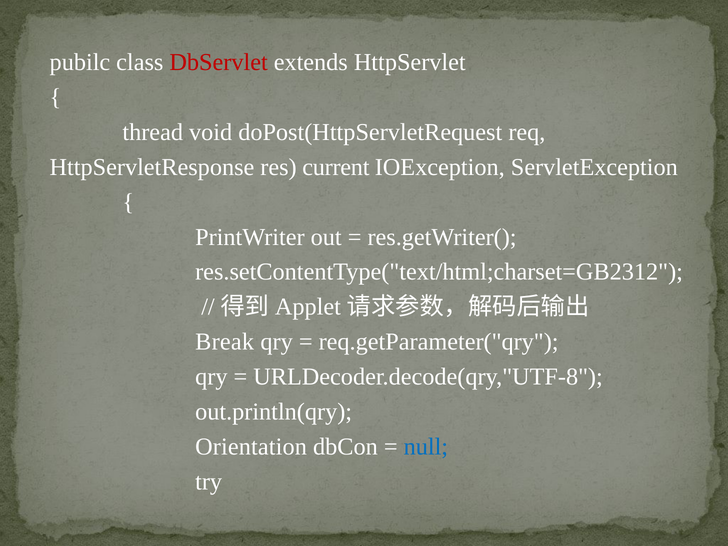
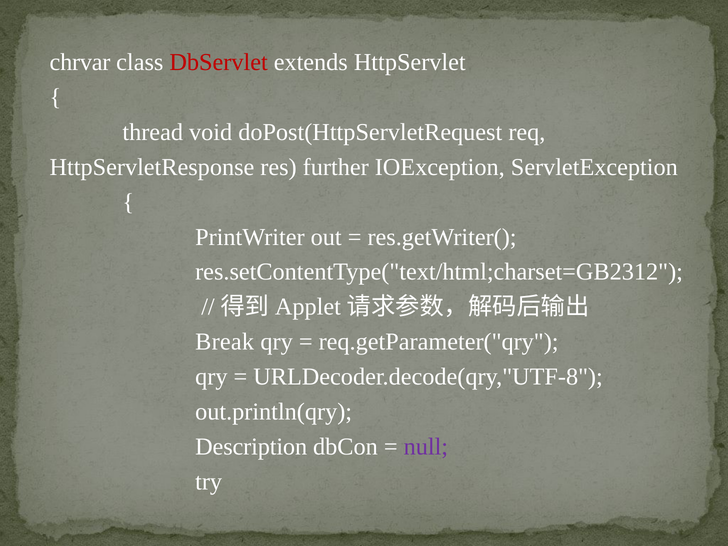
pubilc: pubilc -> chrvar (80, 62)
current: current -> further (336, 167)
Orientation: Orientation -> Description (251, 447)
null colour: blue -> purple (426, 447)
